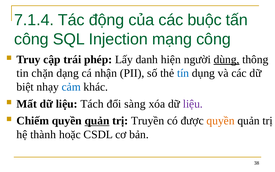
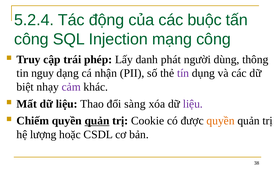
7.1.4: 7.1.4 -> 5.2.4 (34, 20)
hiện: hiện -> phát (171, 59)
dùng underline: present -> none (227, 59)
chặn: chặn -> nguy (43, 73)
tín colour: blue -> purple (183, 73)
cảm colour: blue -> purple (71, 87)
Tách: Tách -> Thao (92, 104)
Truyền: Truyền -> Cookie (148, 121)
thành: thành -> lượng (43, 134)
